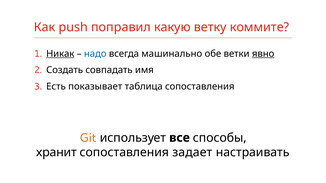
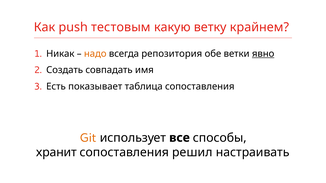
поправил: поправил -> тестовым (121, 27)
коммите: коммите -> крайнем (259, 27)
Никак underline: present -> none (60, 54)
надо colour: blue -> orange (95, 54)
машинально: машинально -> репозитория (172, 54)
задает: задает -> решил (192, 153)
